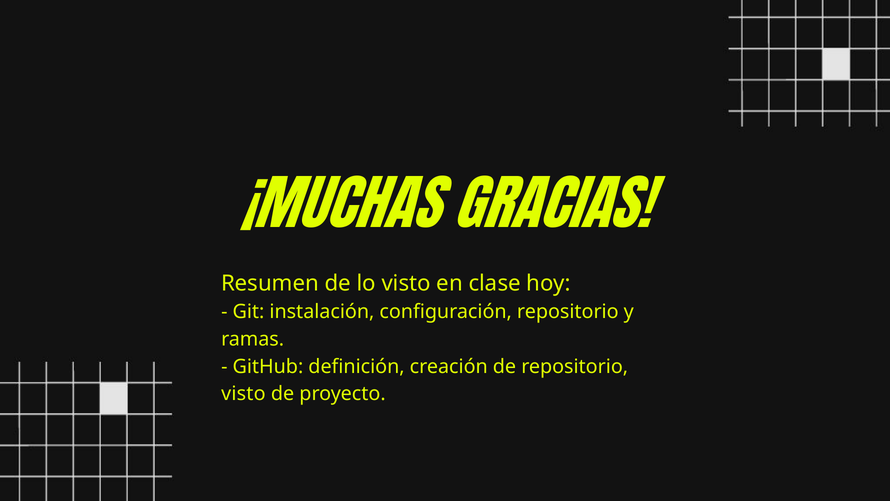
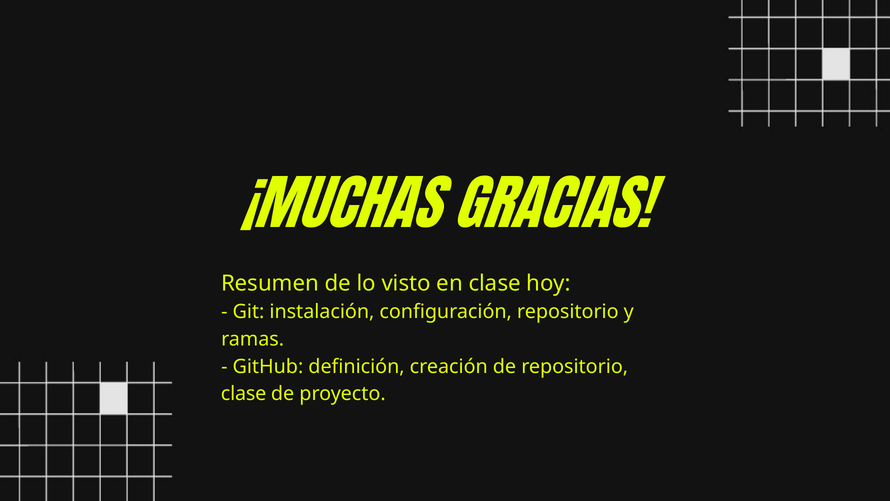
visto: visto -> clase (244, 393)
